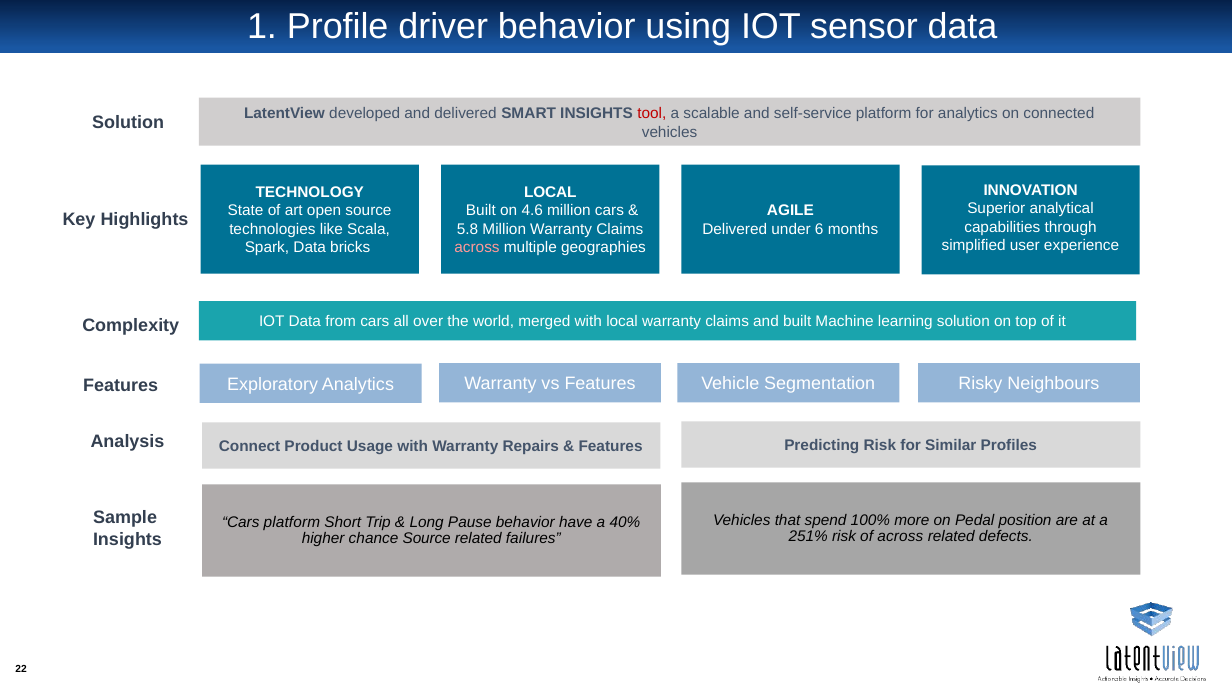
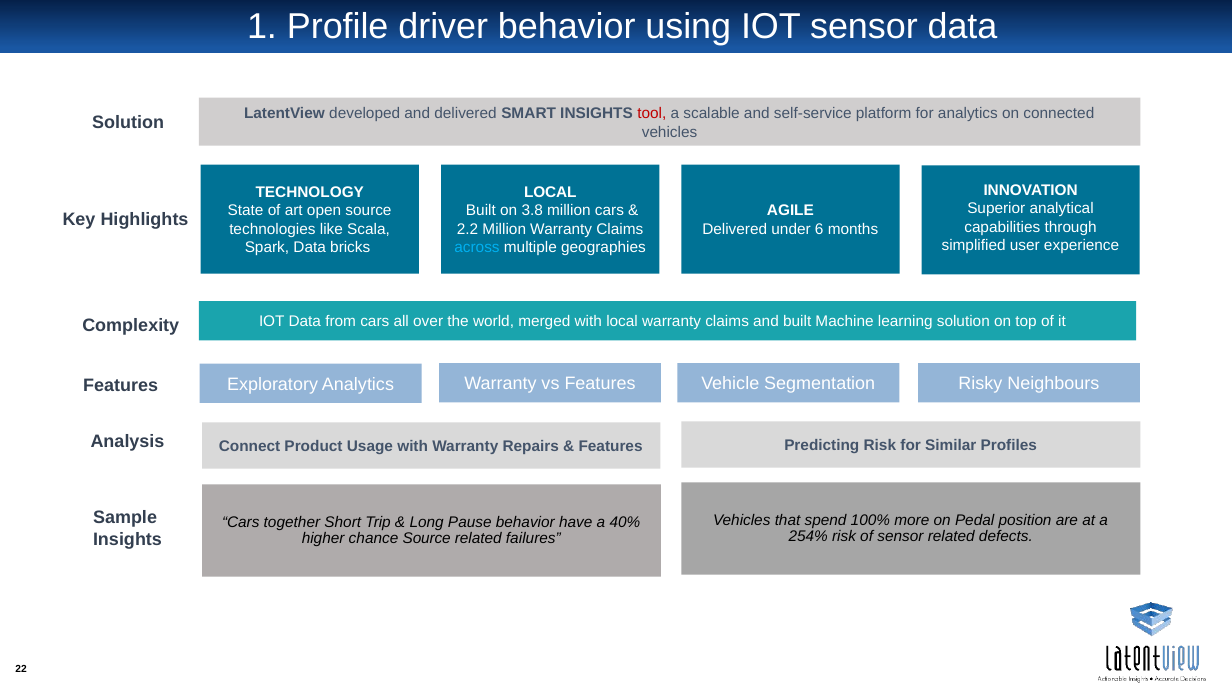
4.6: 4.6 -> 3.8 (532, 211)
5.8: 5.8 -> 2.2 (468, 229)
across colour: pink -> light blue (477, 248)
Cars platform: platform -> together (292, 522)
251%: 251% -> 254% (808, 537)
of across: across -> sensor (900, 537)
